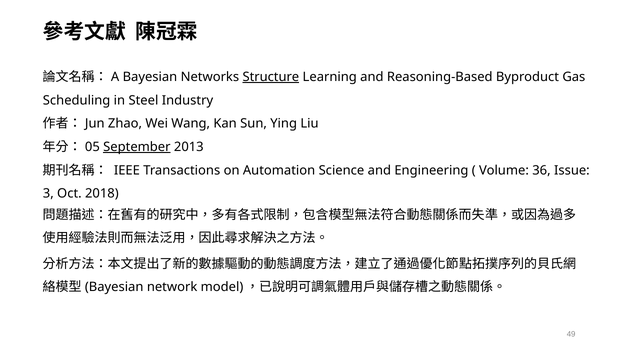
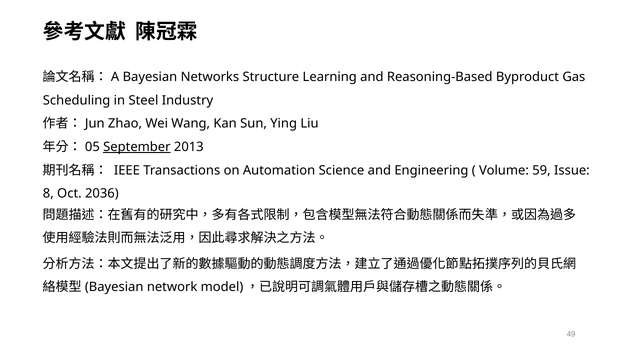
Structure underline: present -> none (271, 77)
36: 36 -> 59 (541, 171)
3: 3 -> 8 (48, 194)
2018: 2018 -> 2036 (102, 194)
